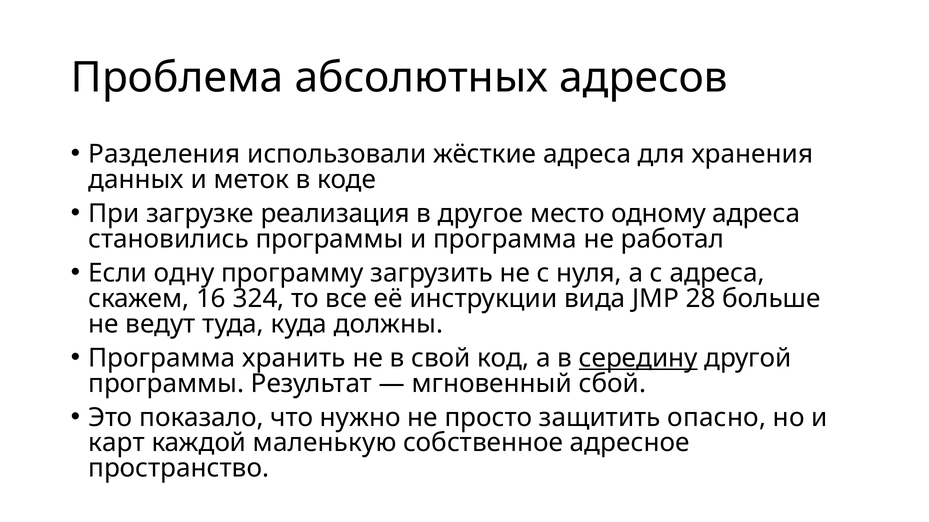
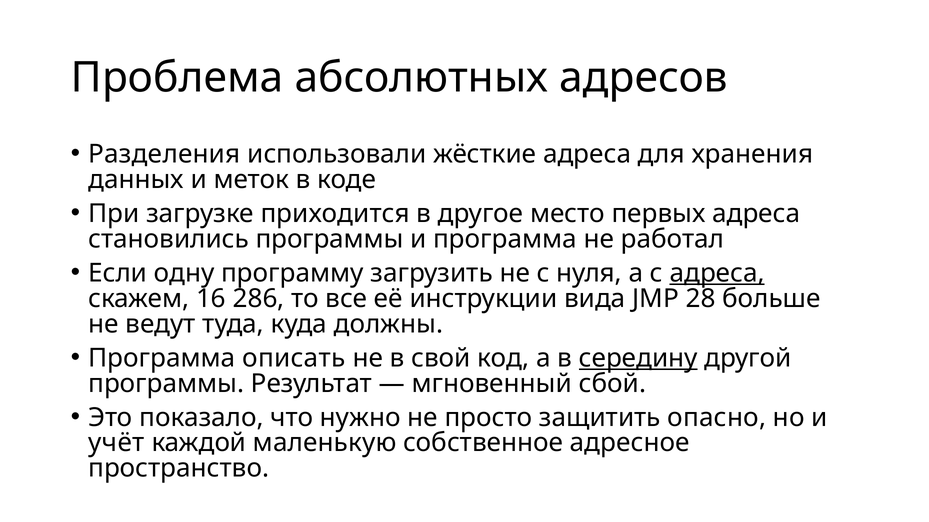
реализация: реализация -> приходится (335, 214)
одному: одному -> первых (658, 214)
адреса underline: none -> present (717, 273)
324: 324 -> 286 (259, 299)
хранить: хранить -> описать (294, 358)
карт: карт -> учёт (116, 443)
